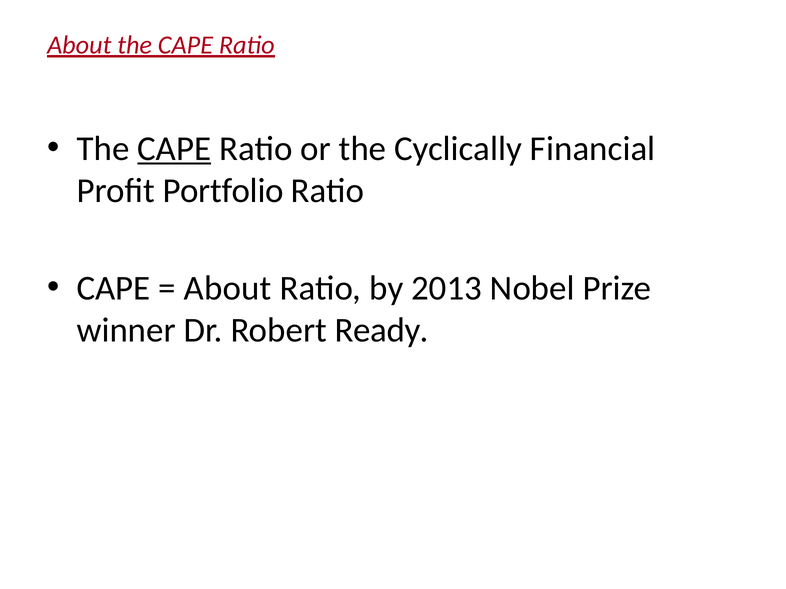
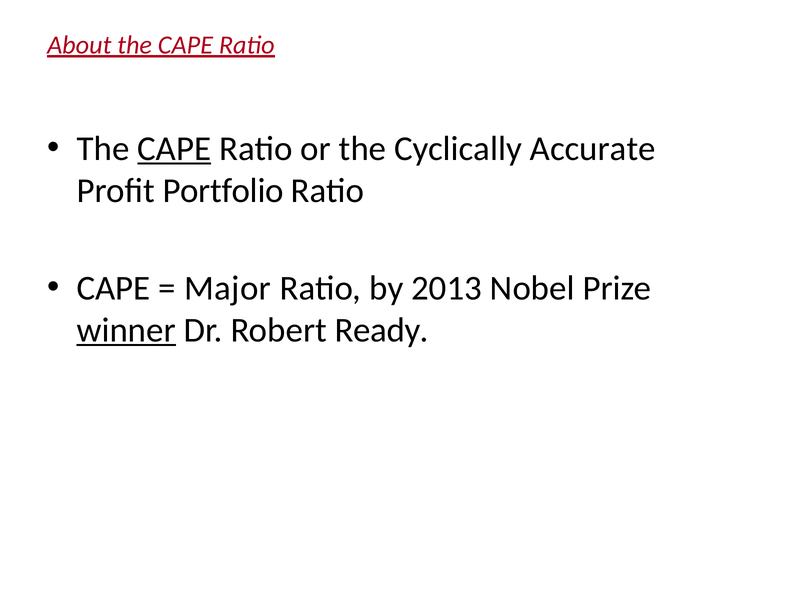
Financial: Financial -> Accurate (593, 149)
About: About -> Major (228, 289)
winner underline: none -> present (126, 330)
